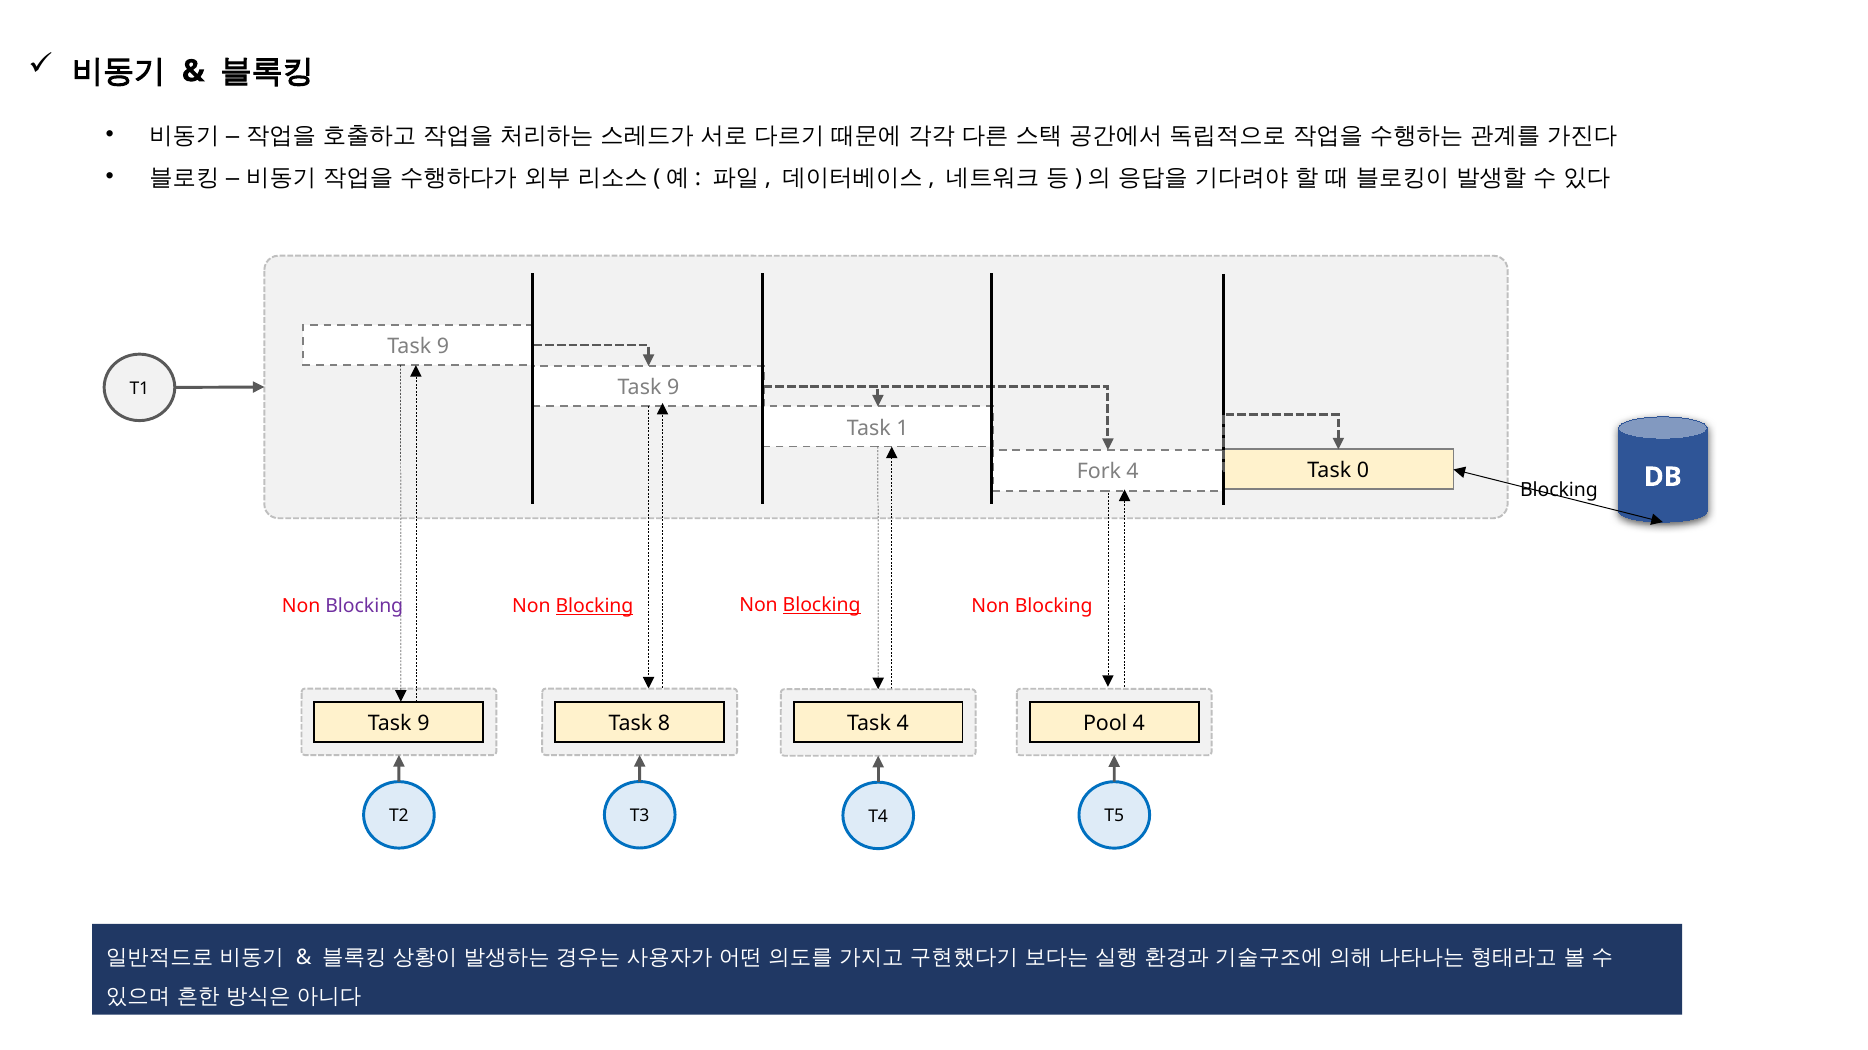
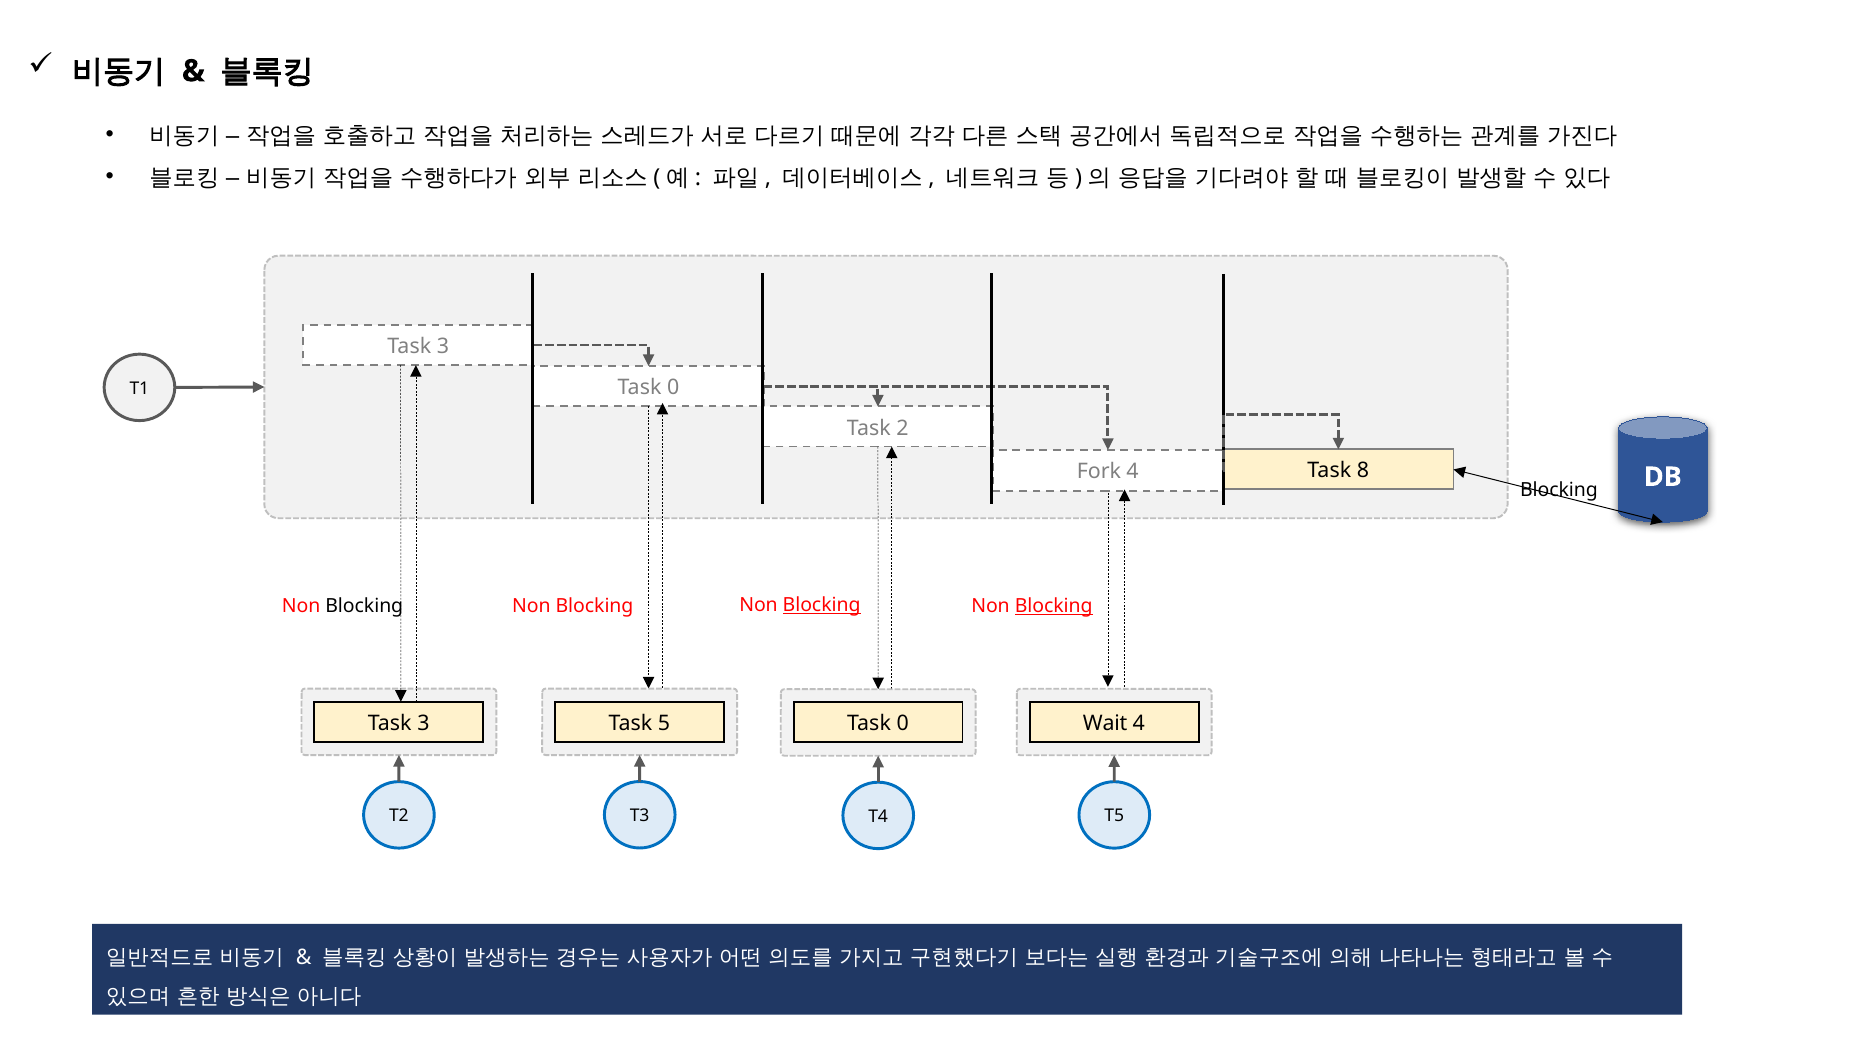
9: 9 -> 3 (443, 347)
T1 Task 9: 9 -> 0 (673, 388)
1: 1 -> 2 (903, 428)
0: 0 -> 8 (1363, 471)
Blocking colour: purple -> black (364, 607)
Blocking underline: present -> none (594, 607)
Blocking underline: none -> present (1054, 606)
9: 9 -> 3 (423, 724)
8: 8 -> 5 (664, 724)
Pool: Pool -> Wait (1105, 724)
4: 4 -> 0 (903, 724)
